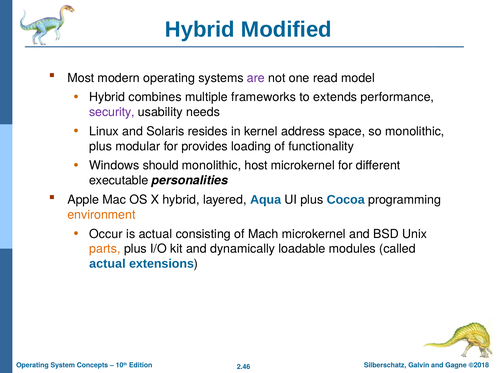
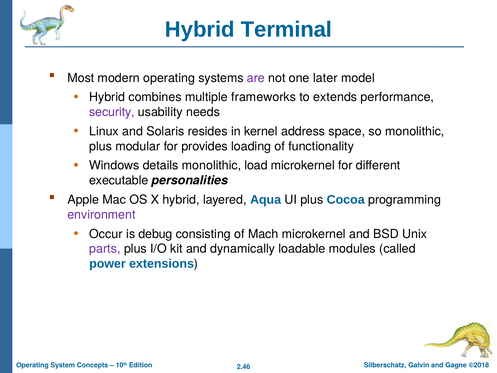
Modified: Modified -> Terminal (286, 29)
read: read -> later (325, 78)
should: should -> details (161, 165)
host: host -> load (256, 165)
environment colour: orange -> purple (101, 215)
is actual: actual -> debug (156, 234)
parts colour: orange -> purple (105, 249)
actual: actual -> power (107, 264)
